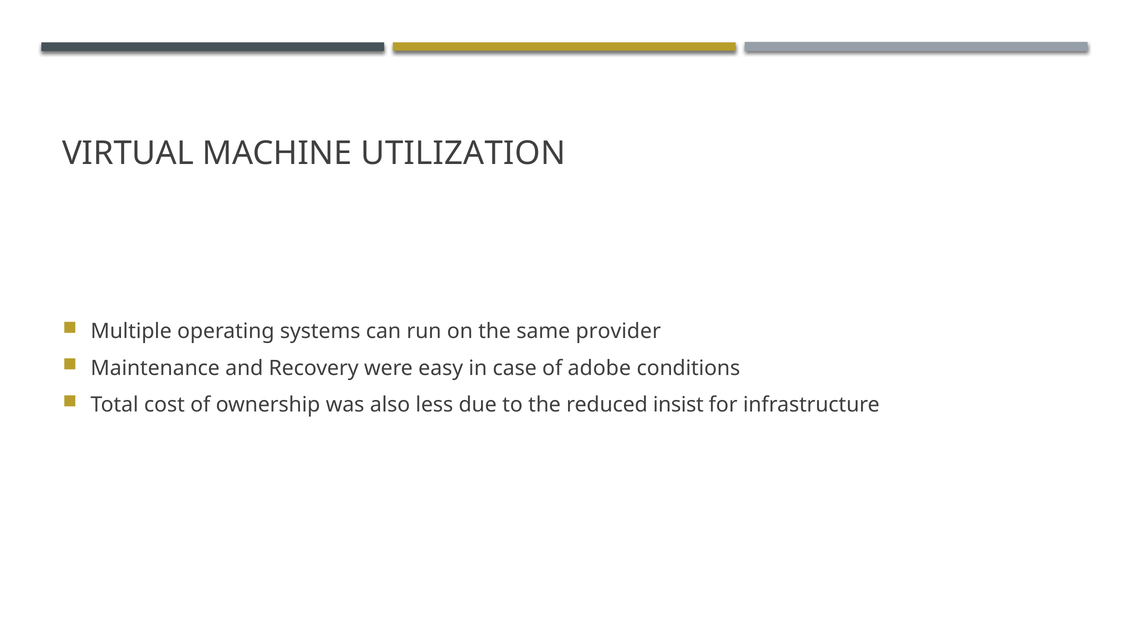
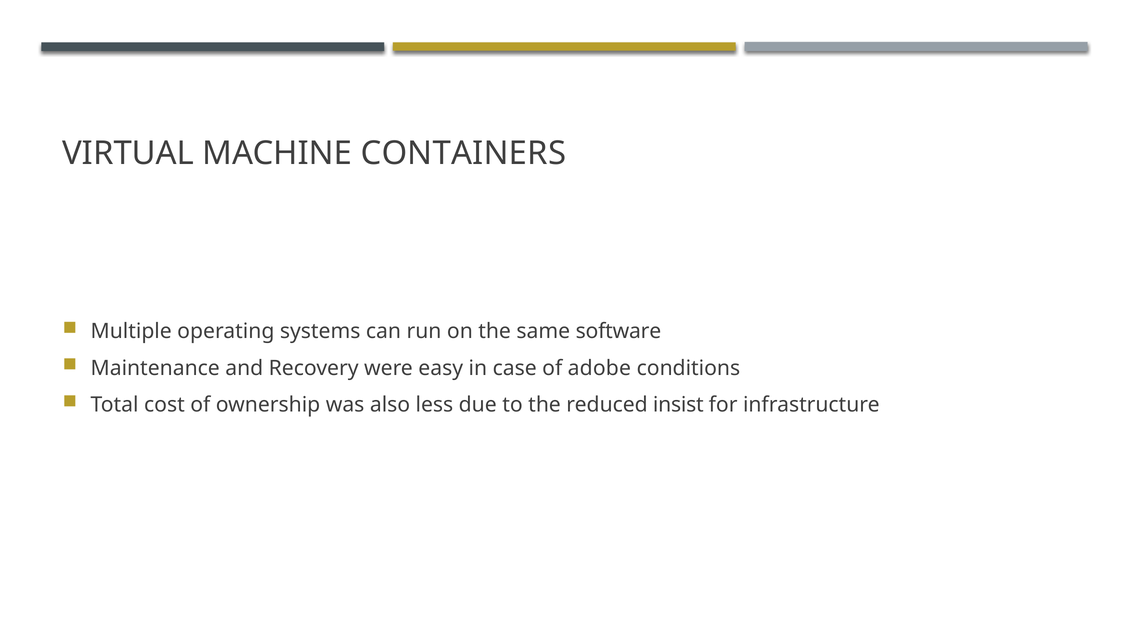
UTILIZATION: UTILIZATION -> CONTAINERS (463, 153)
provider: provider -> software (618, 331)
